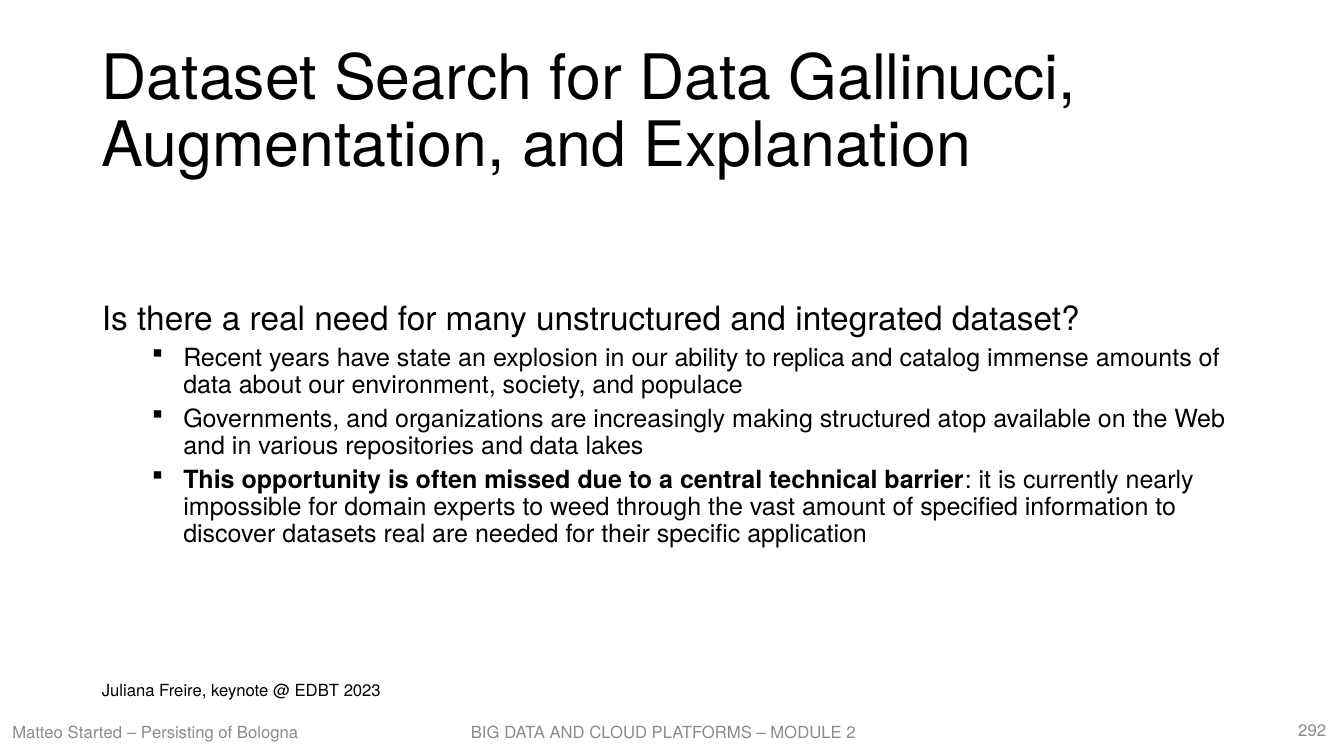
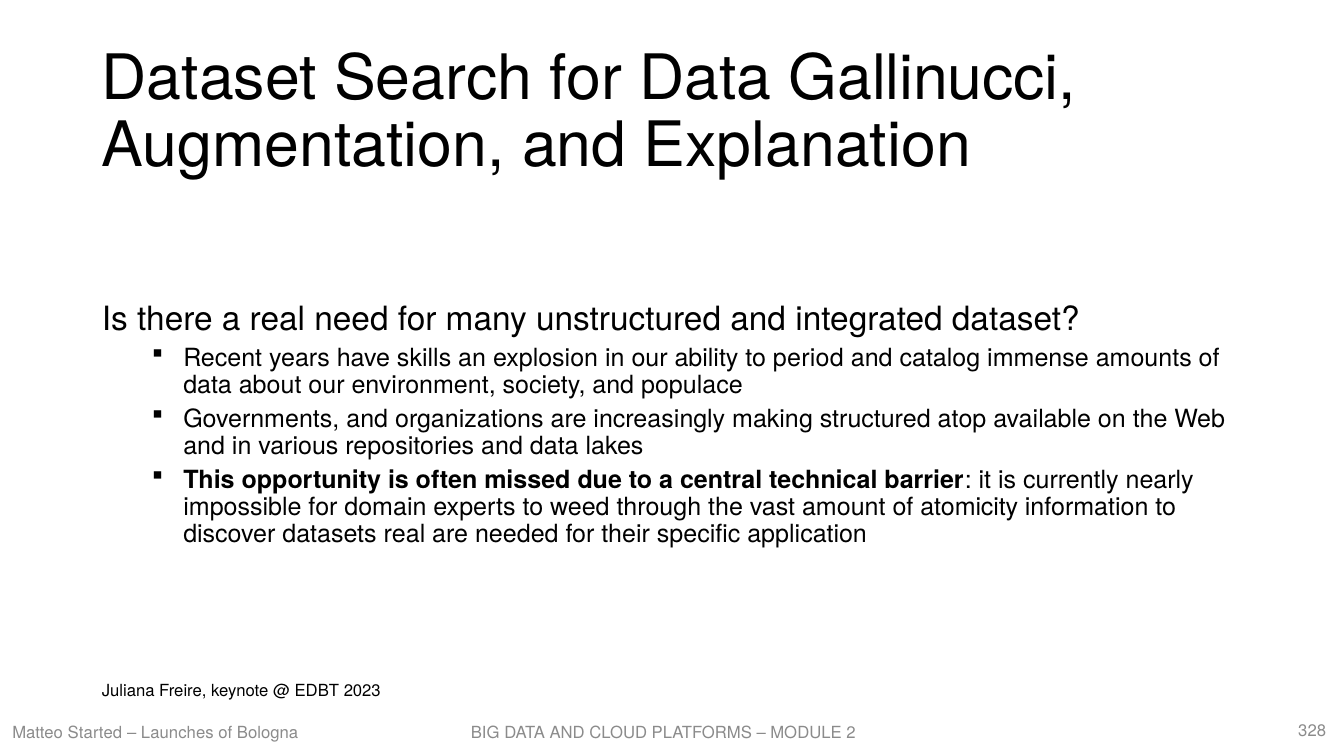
state: state -> skills (424, 358)
replica: replica -> period (808, 358)
specified: specified -> atomicity (969, 507)
Persisting: Persisting -> Launches (177, 733)
292: 292 -> 328 (1312, 731)
